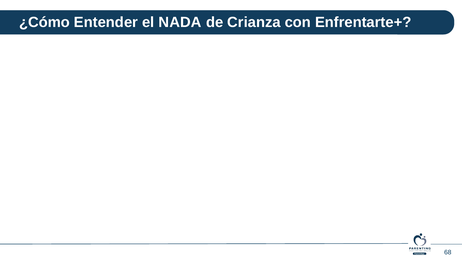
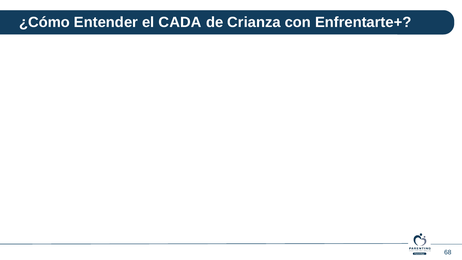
NADA: NADA -> CADA (180, 22)
